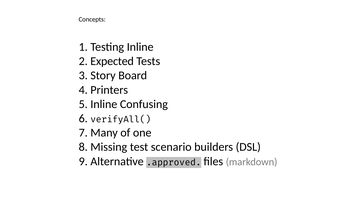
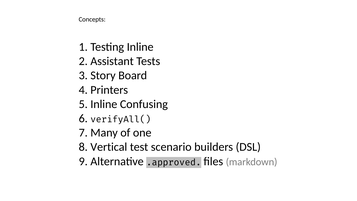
Expected: Expected -> Assistant (112, 61)
Missing: Missing -> Vertical (109, 147)
